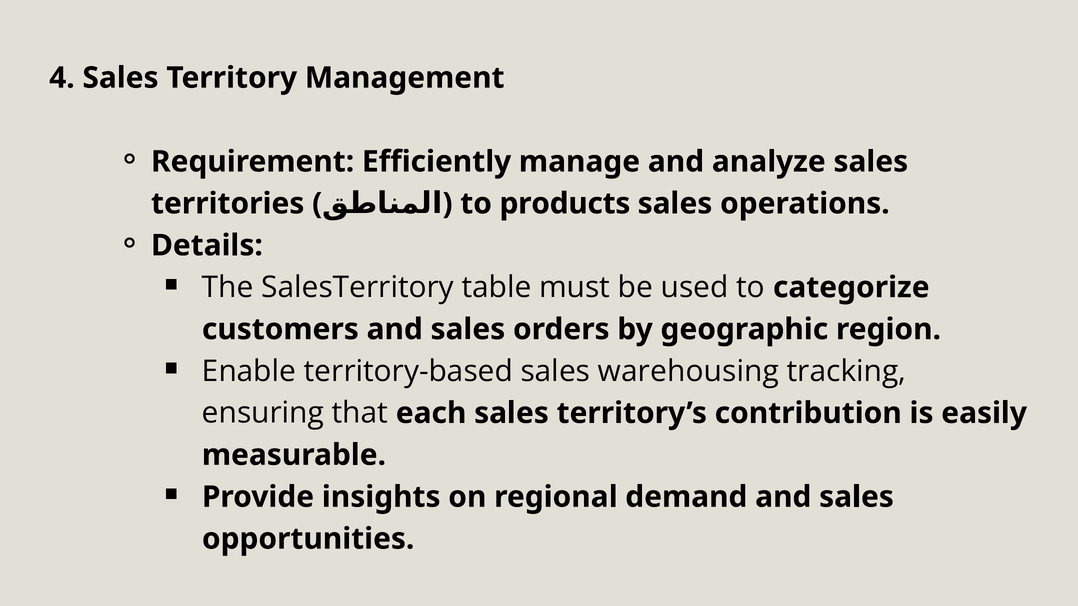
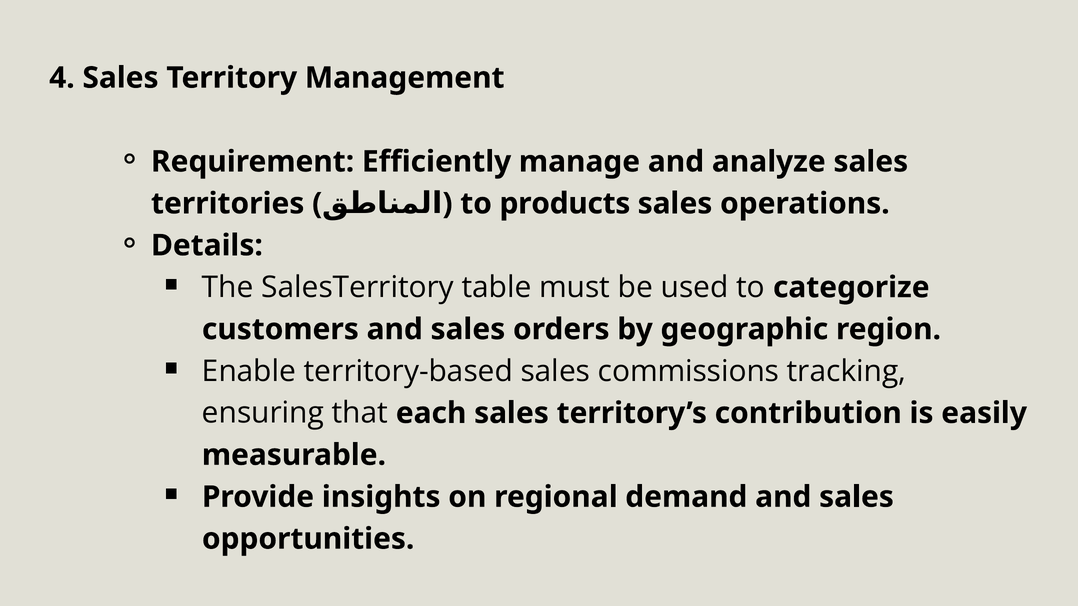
warehousing: warehousing -> commissions (688, 371)
